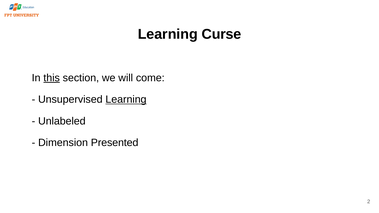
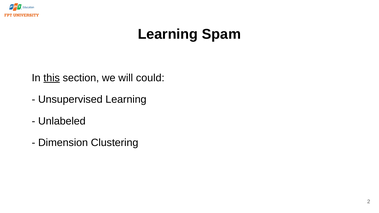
Curse: Curse -> Spam (221, 34)
come: come -> could (150, 78)
Learning underline: present -> none (126, 100)
Presented: Presented -> Clustering (115, 143)
